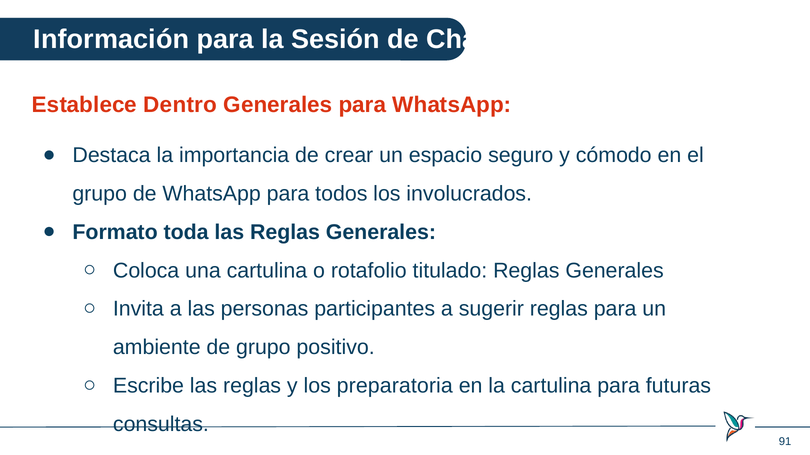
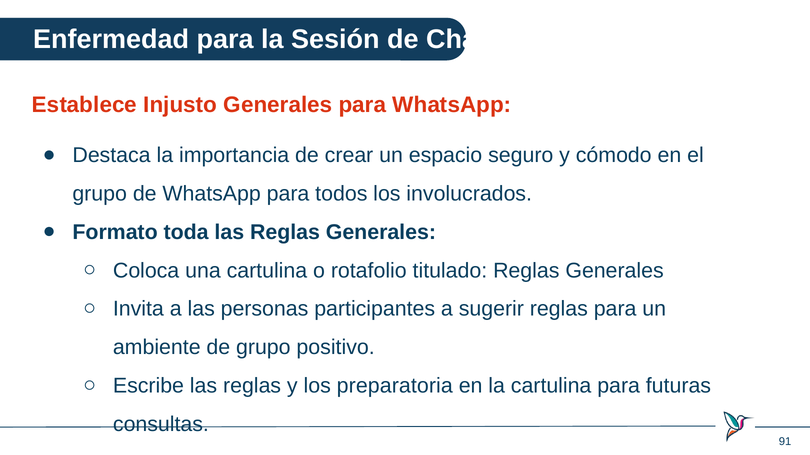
Información: Información -> Enfermedad (111, 40)
Dentro: Dentro -> Injusto (180, 105)
